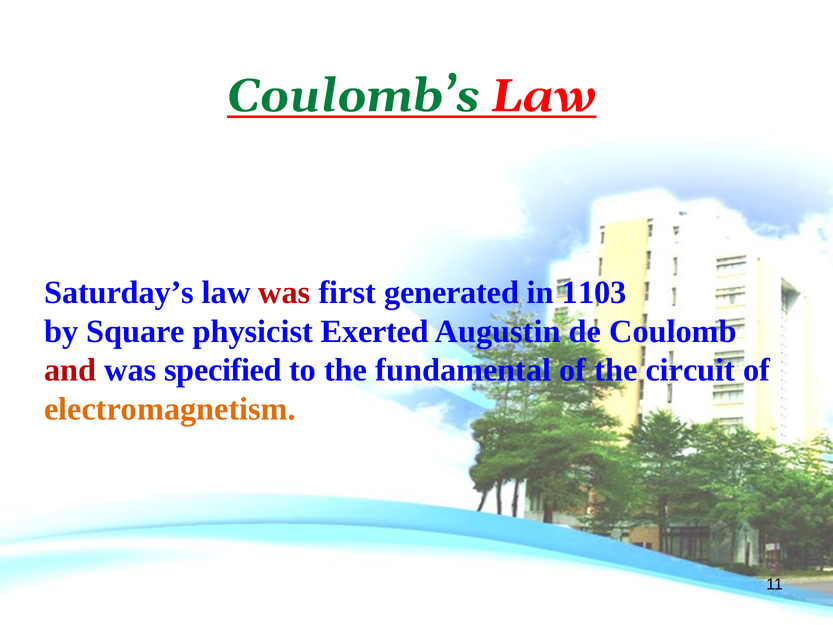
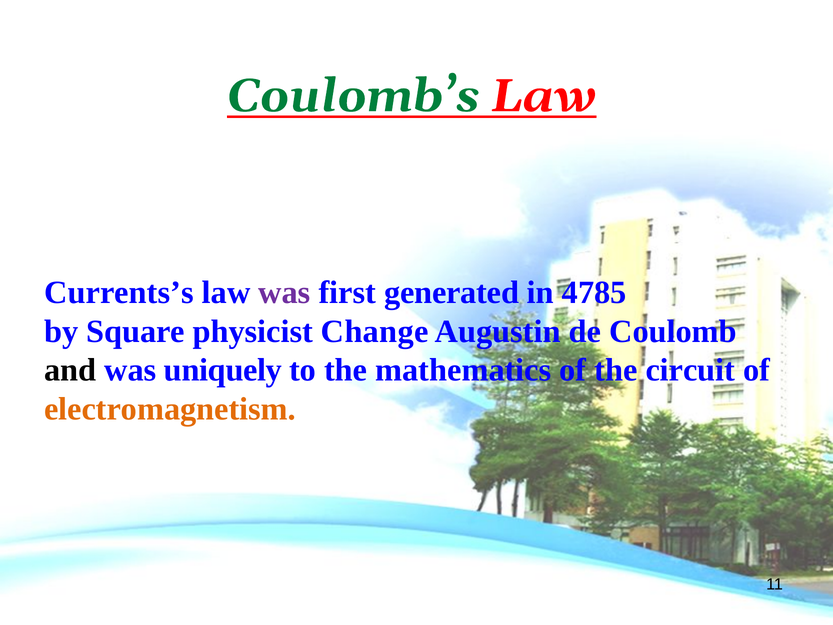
Saturday’s: Saturday’s -> Currents’s (119, 292)
was colour: red -> purple (285, 292)
1103: 1103 -> 4785 (594, 292)
Exerted: Exerted -> Change (375, 331)
and colour: red -> black (70, 370)
specified: specified -> uniquely (223, 370)
fundamental: fundamental -> mathematics (463, 370)
